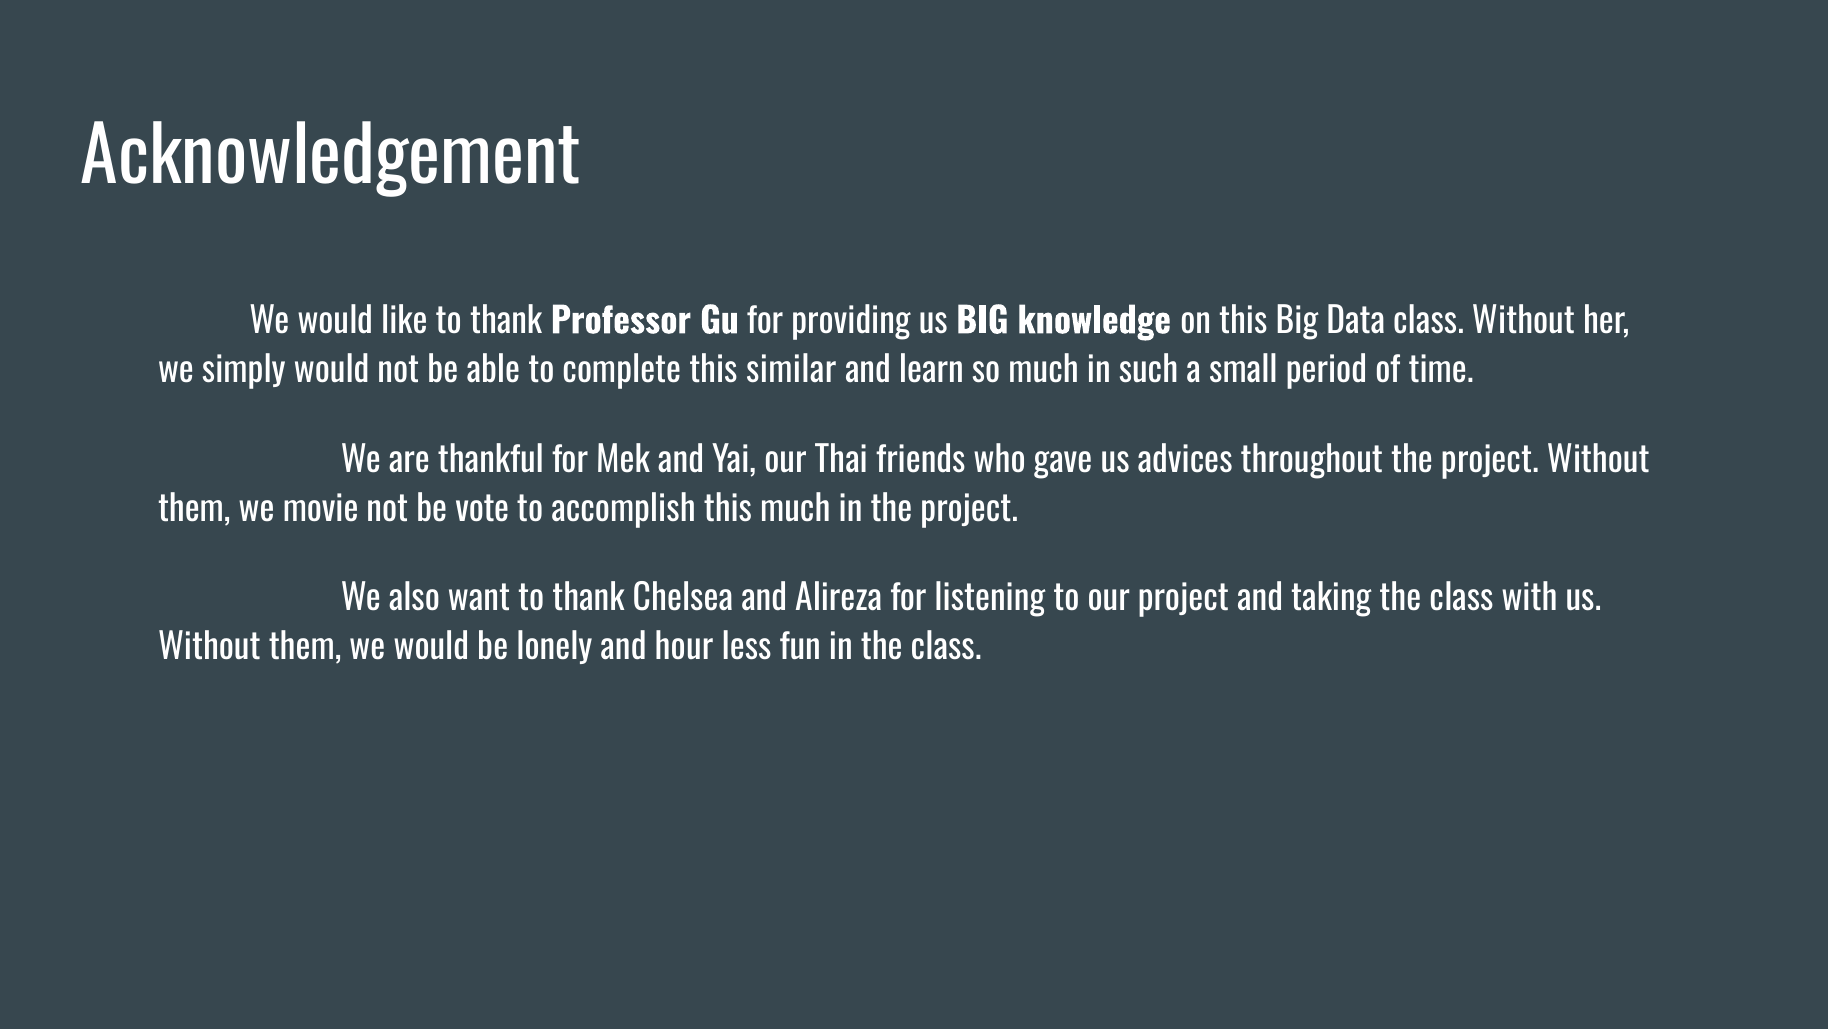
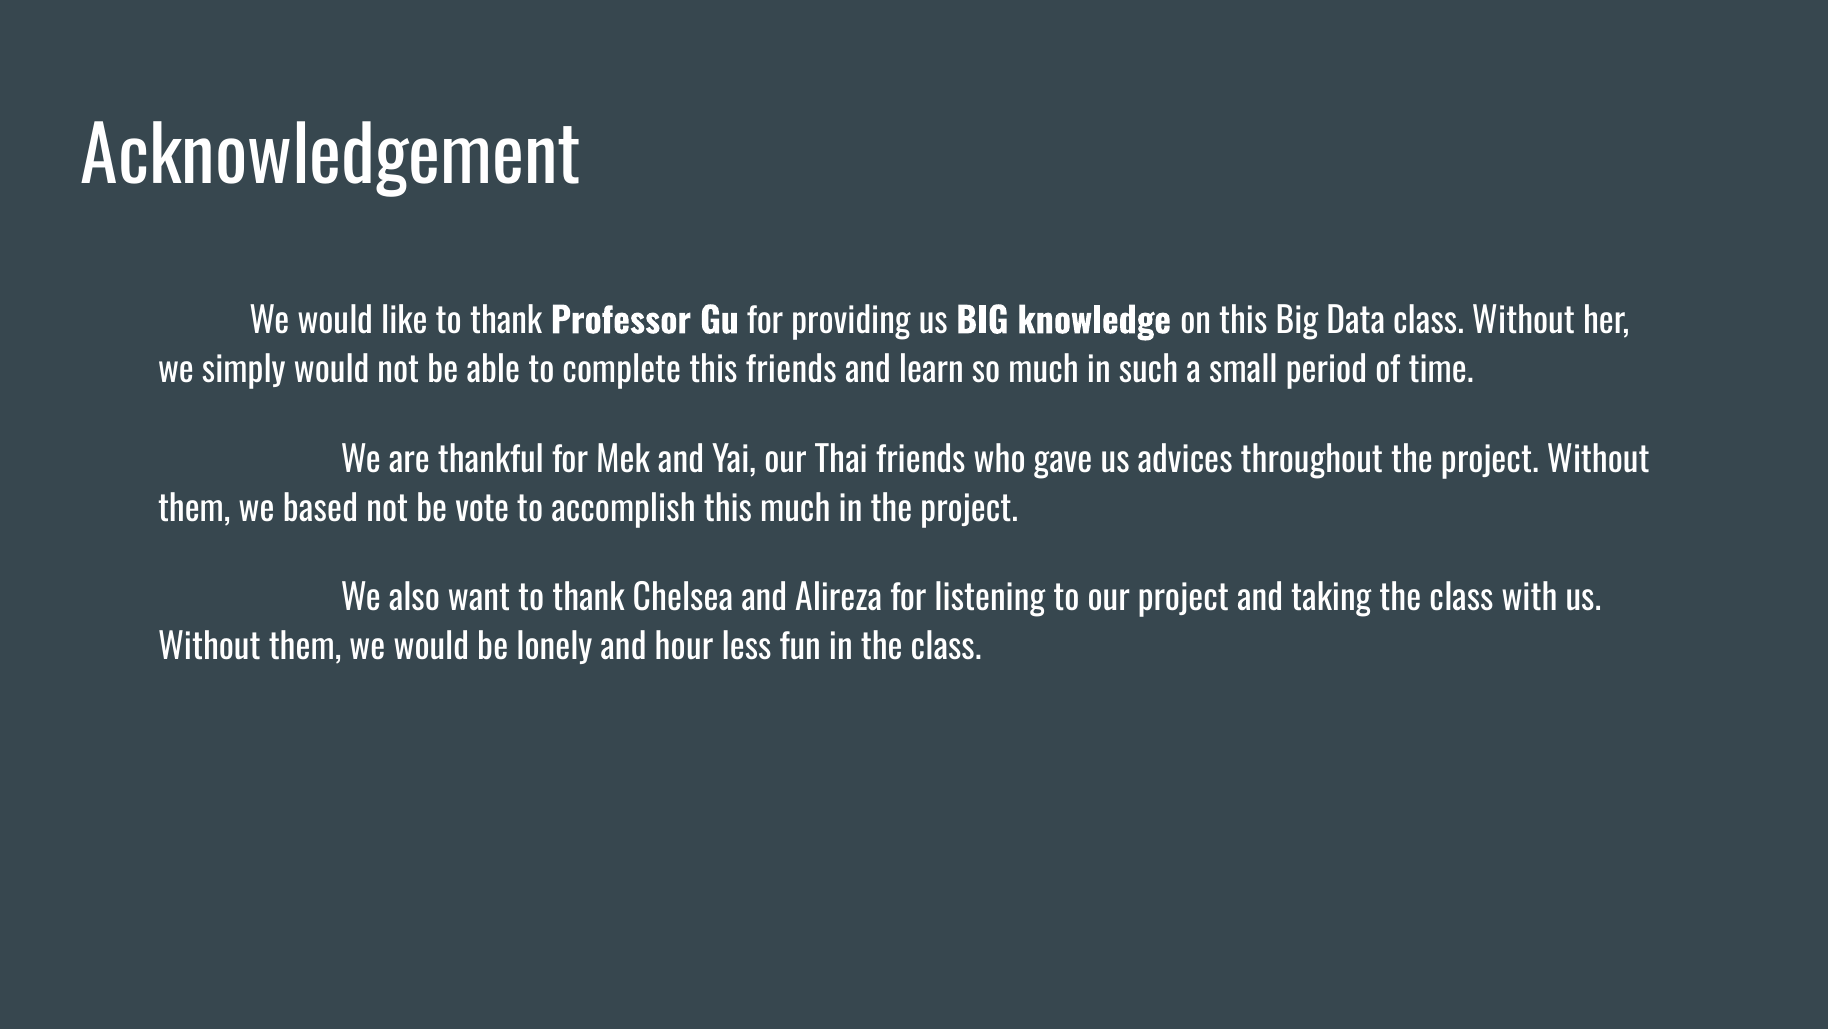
this similar: similar -> friends (791, 370)
movie: movie -> based (320, 509)
